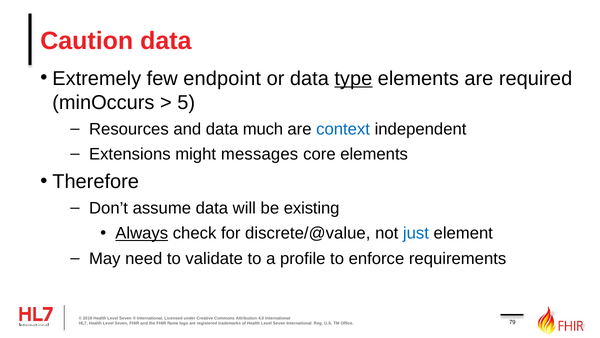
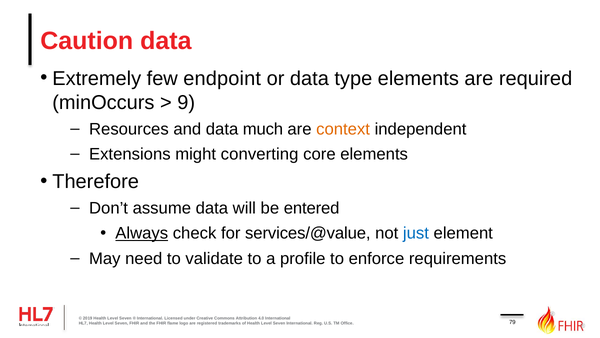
type underline: present -> none (353, 78)
5: 5 -> 9 (186, 102)
context colour: blue -> orange (343, 129)
messages: messages -> converting (260, 154)
existing: existing -> entered (312, 208)
discrete/@value: discrete/@value -> services/@value (308, 233)
